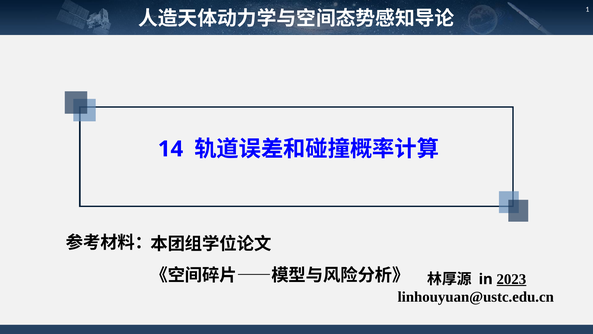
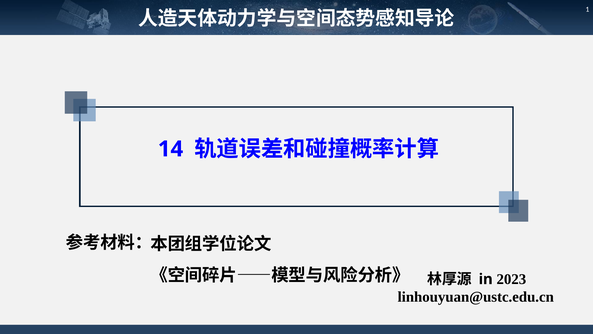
2023 underline: present -> none (511, 279)
